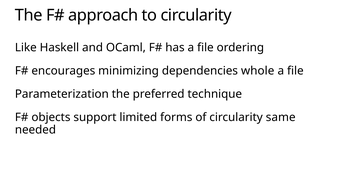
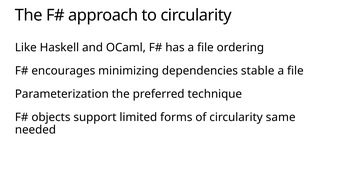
whole: whole -> stable (258, 71)
